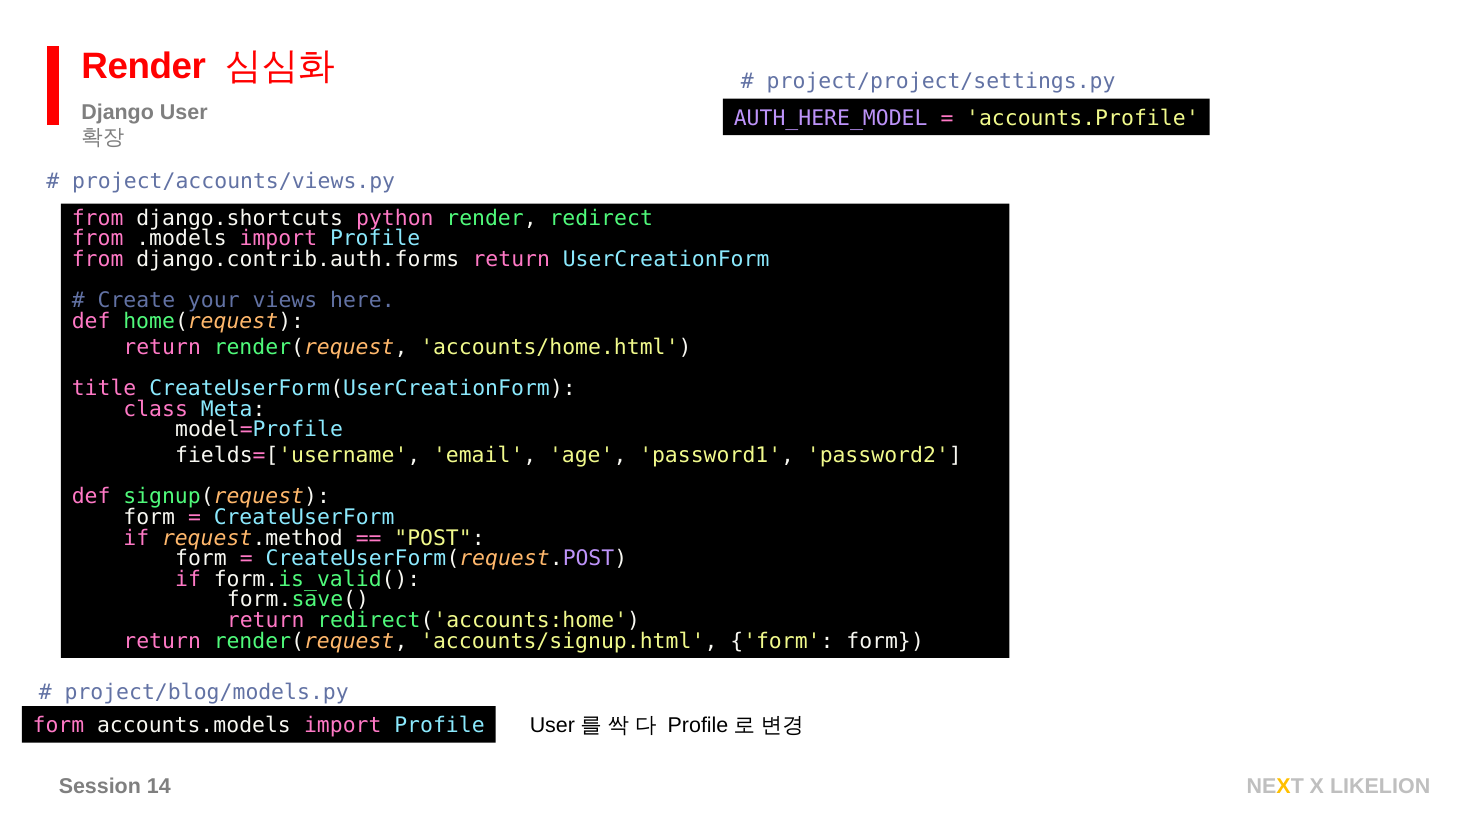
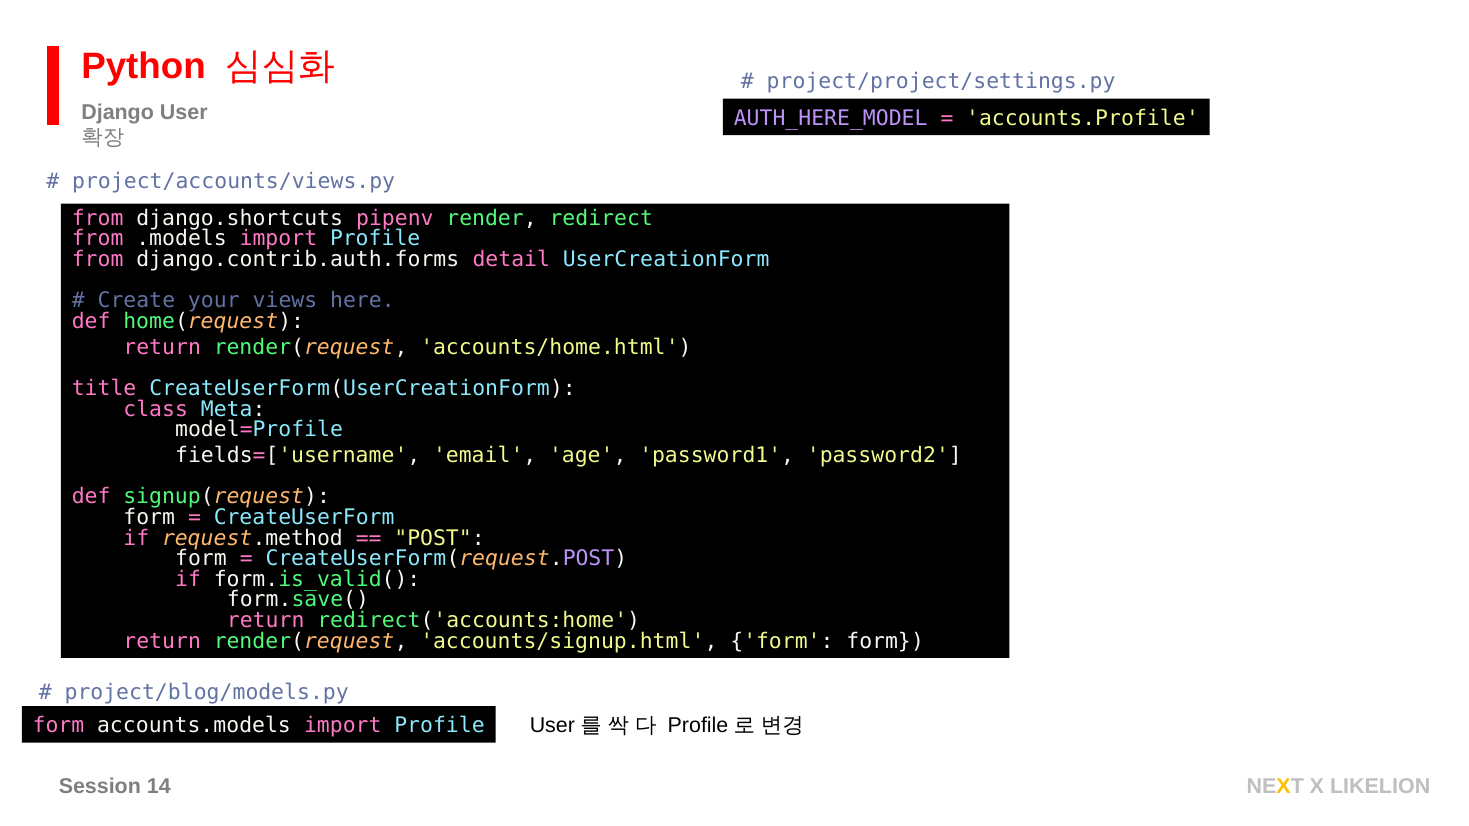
Render: Render -> Python (144, 67)
python: python -> pipenv (395, 218)
django.contrib.auth.forms return: return -> detail (511, 260)
